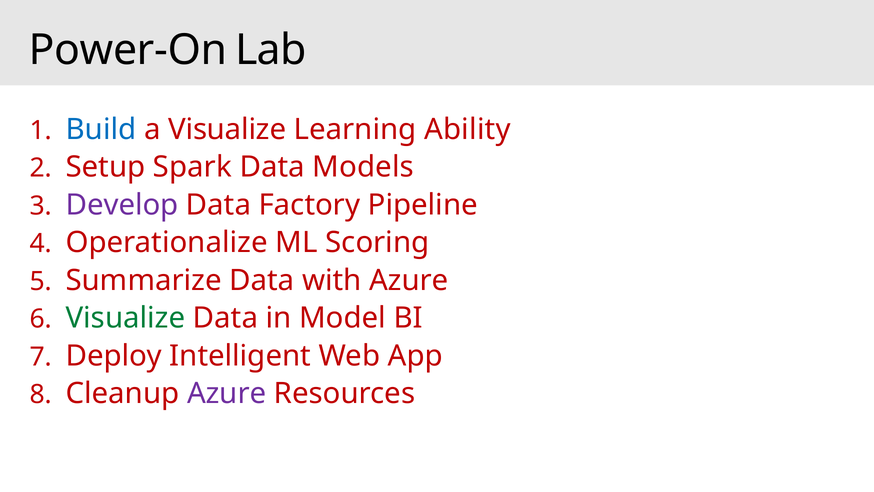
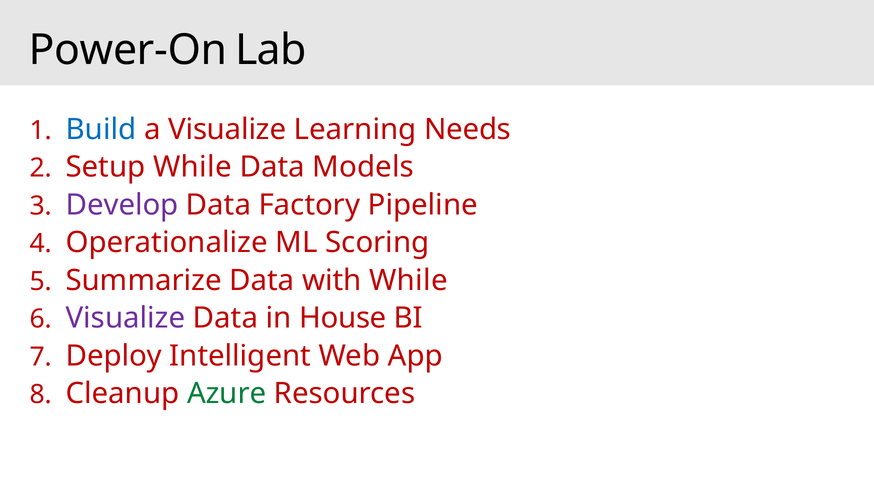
Ability: Ability -> Needs (468, 129)
Setup Spark: Spark -> While (192, 167)
with Azure: Azure -> While (409, 280)
Visualize colour: green -> purple (126, 318)
Model: Model -> House (343, 318)
Azure colour: purple -> green (227, 393)
